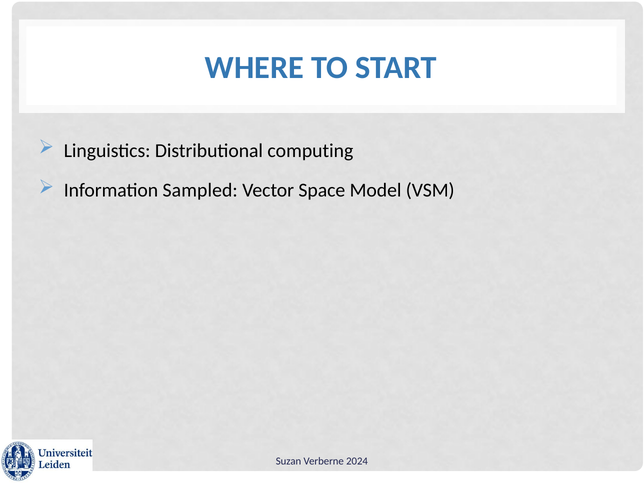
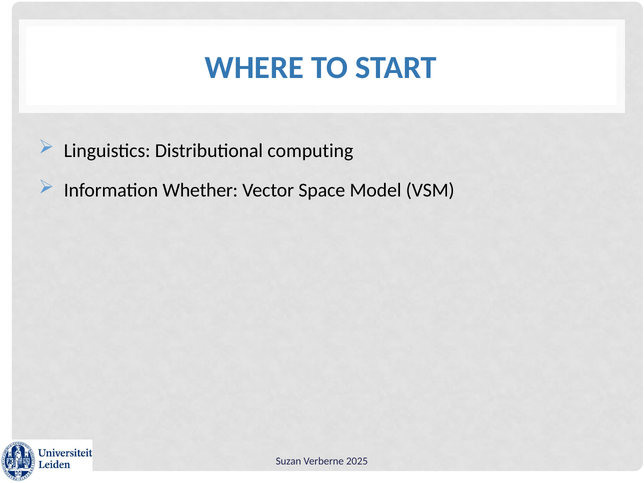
Sampled: Sampled -> Whether (200, 190)
2024: 2024 -> 2025 (357, 461)
